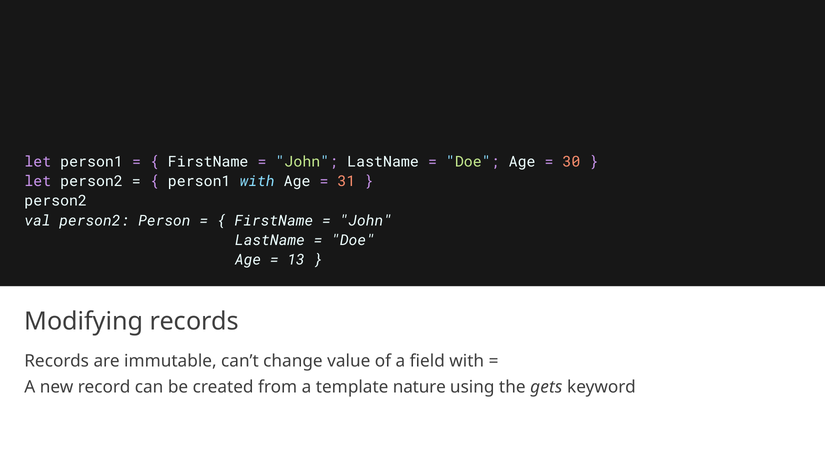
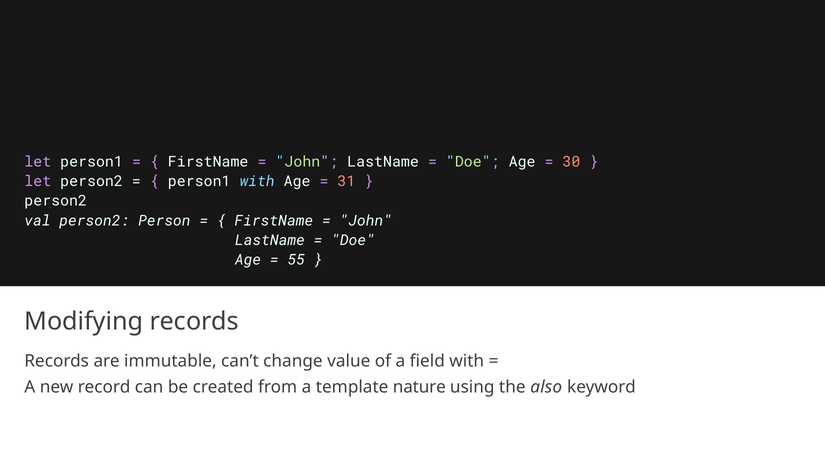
13: 13 -> 55 (296, 260)
gets: gets -> also (546, 387)
